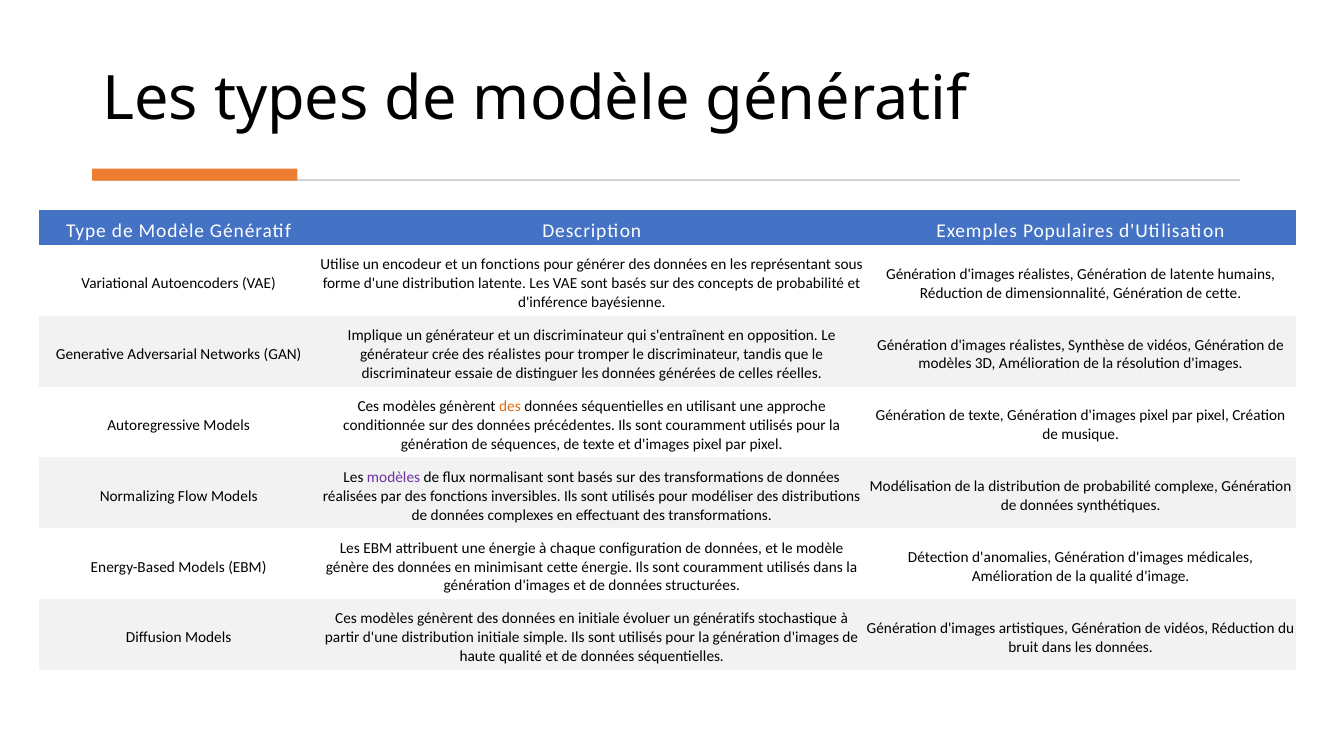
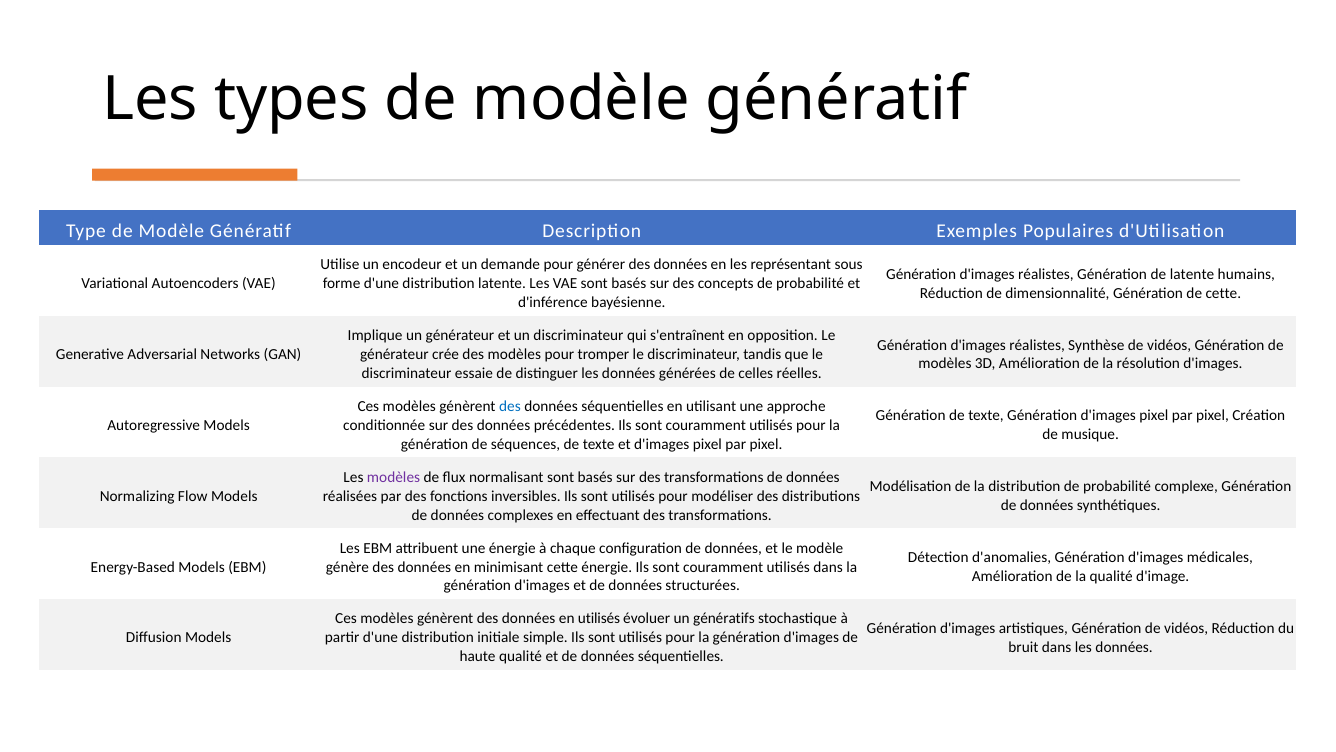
un fonctions: fonctions -> demande (510, 264)
des réalistes: réalistes -> modèles (514, 354)
des colour: orange -> blue (510, 406)
en initiale: initiale -> utilisés (599, 619)
